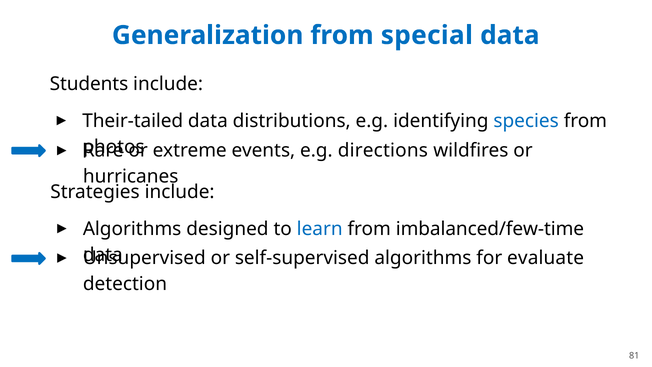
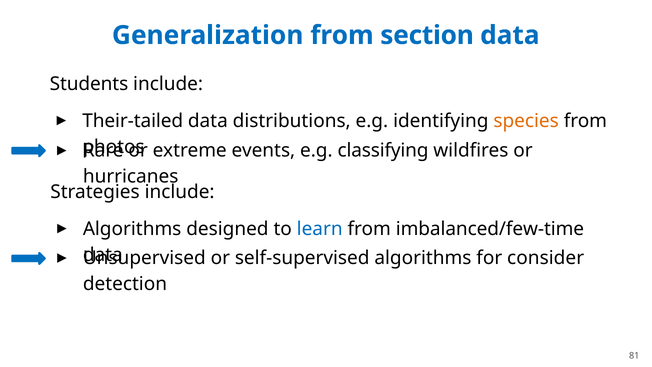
special: special -> section (427, 35)
species colour: blue -> orange (526, 121)
directions: directions -> classifying (383, 150)
evaluate: evaluate -> consider (546, 258)
